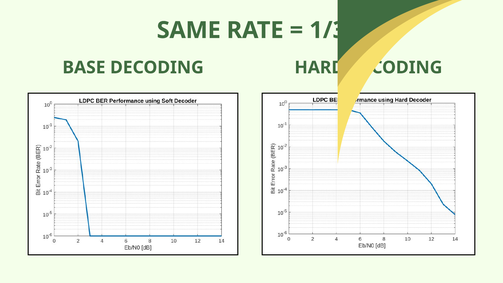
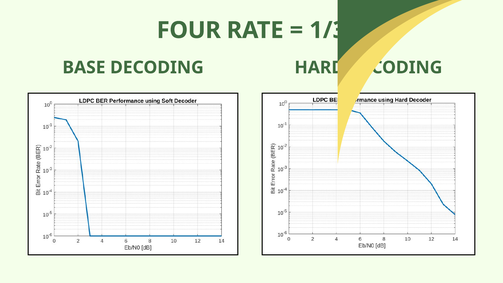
SAME: SAME -> FOUR (189, 30)
